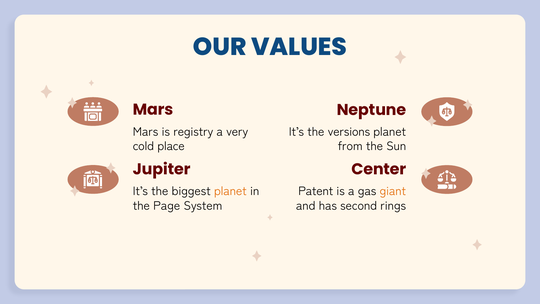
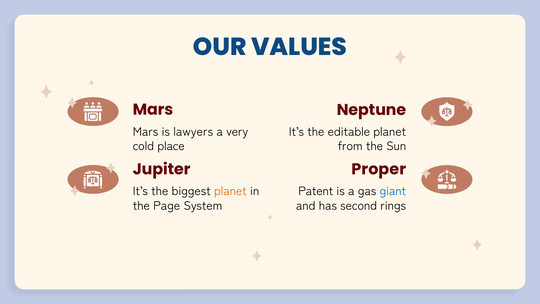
versions: versions -> editable (349, 132)
registry: registry -> lawyers (193, 132)
Center: Center -> Proper (379, 169)
giant colour: orange -> blue (393, 191)
